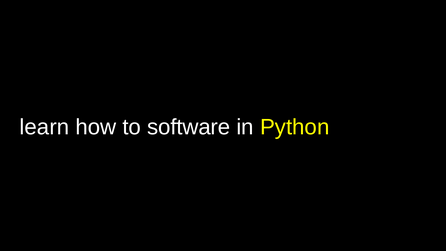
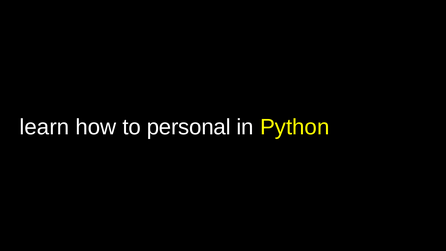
software: software -> personal (189, 127)
